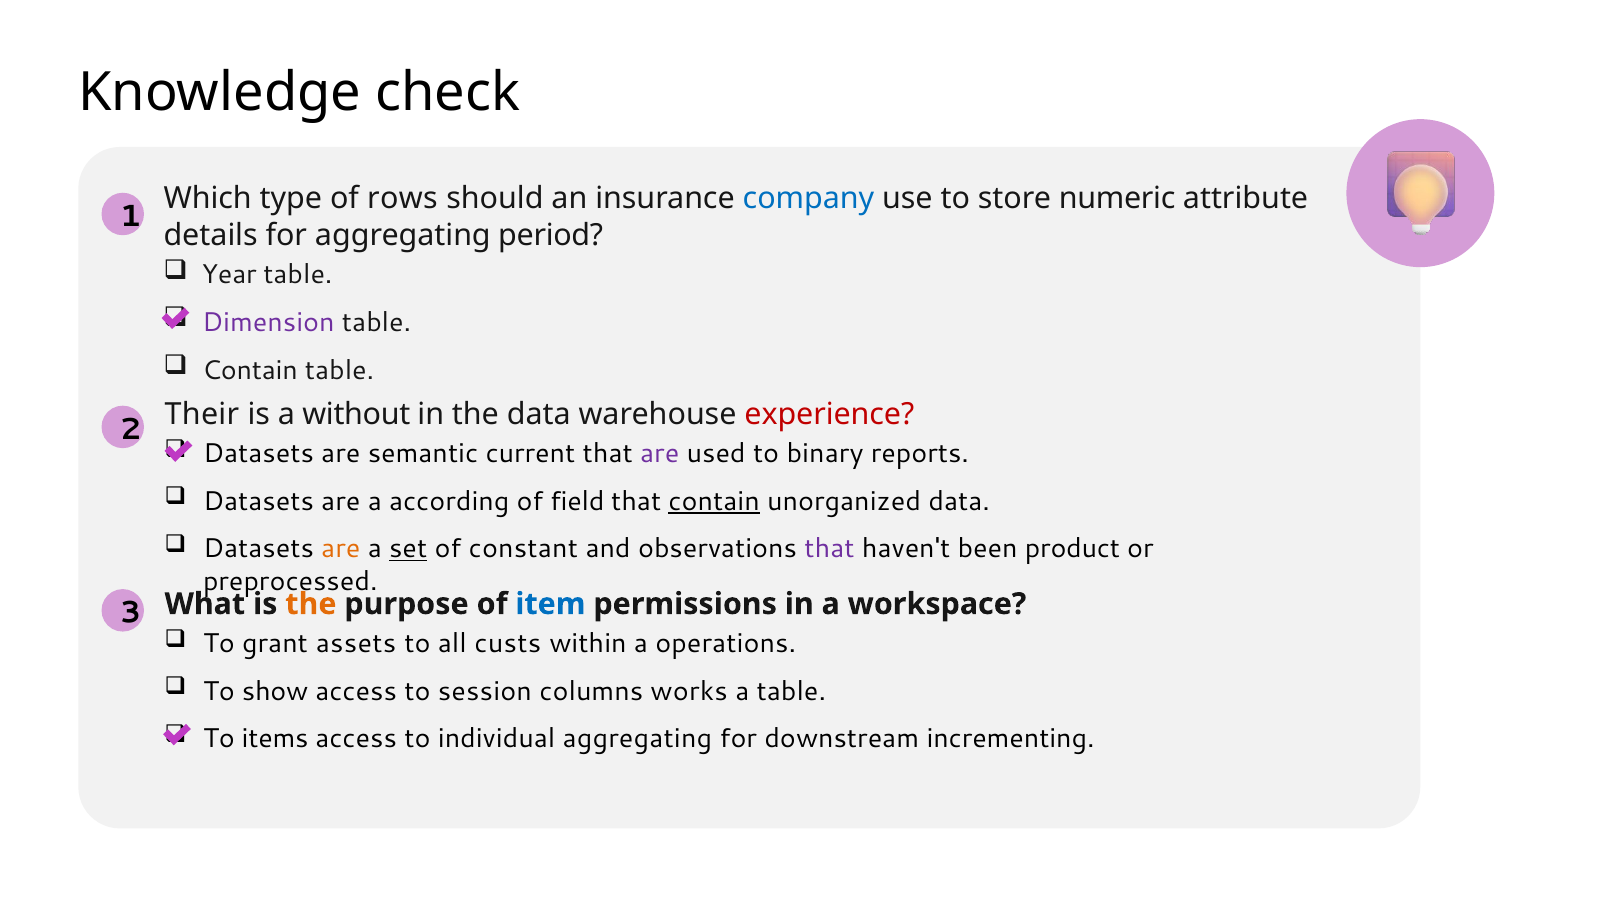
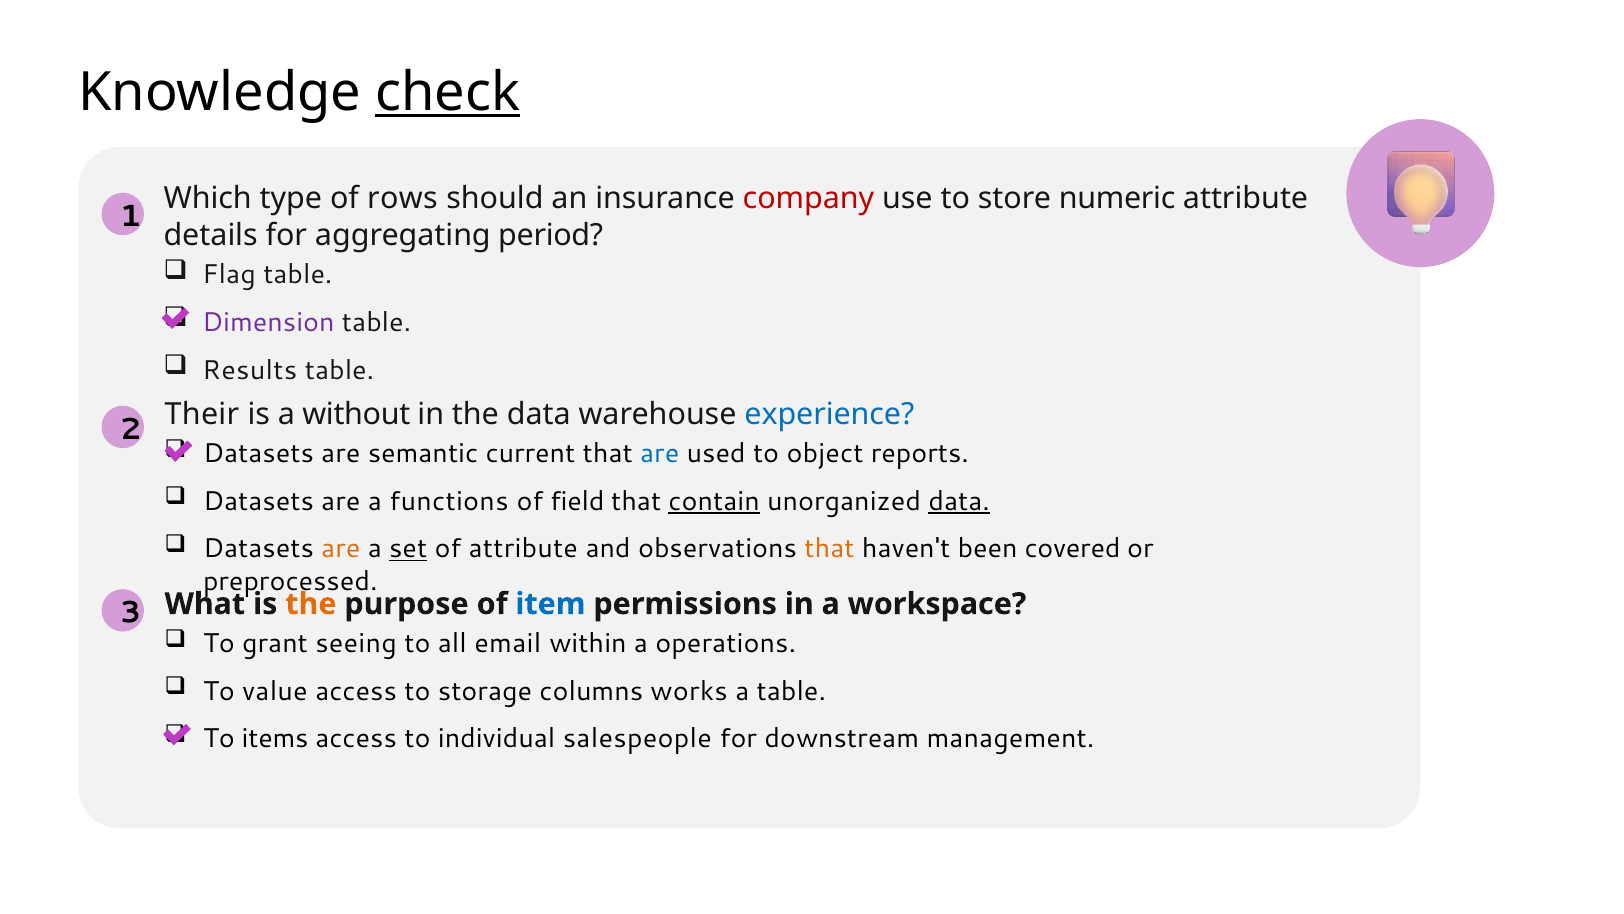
check underline: none -> present (448, 92)
company colour: blue -> red (808, 199)
Year: Year -> Flag (229, 275)
Contain: Contain -> Results (250, 370)
experience colour: red -> blue (829, 414)
are colour: purple -> blue (660, 453)
binary: binary -> object (825, 453)
according: according -> functions (449, 501)
data underline: none -> present (959, 501)
of constant: constant -> attribute (523, 549)
that colour: purple -> orange (830, 549)
product: product -> covered (1073, 549)
assets: assets -> seeing (356, 643)
custs: custs -> email (508, 643)
show: show -> value (275, 691)
session: session -> storage (485, 691)
individual aggregating: aggregating -> salespeople (637, 738)
incrementing: incrementing -> management (1010, 738)
